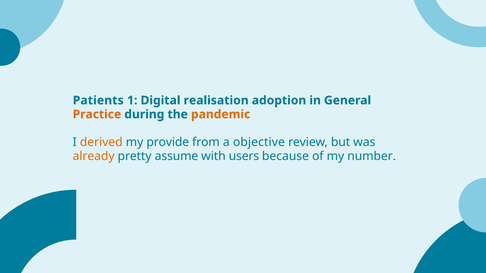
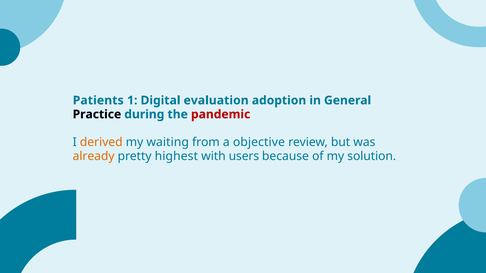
realisation: realisation -> evaluation (216, 101)
Practice colour: orange -> black (97, 114)
pandemic colour: orange -> red (221, 114)
provide: provide -> waiting (168, 142)
assume: assume -> highest (176, 156)
number: number -> solution (372, 156)
